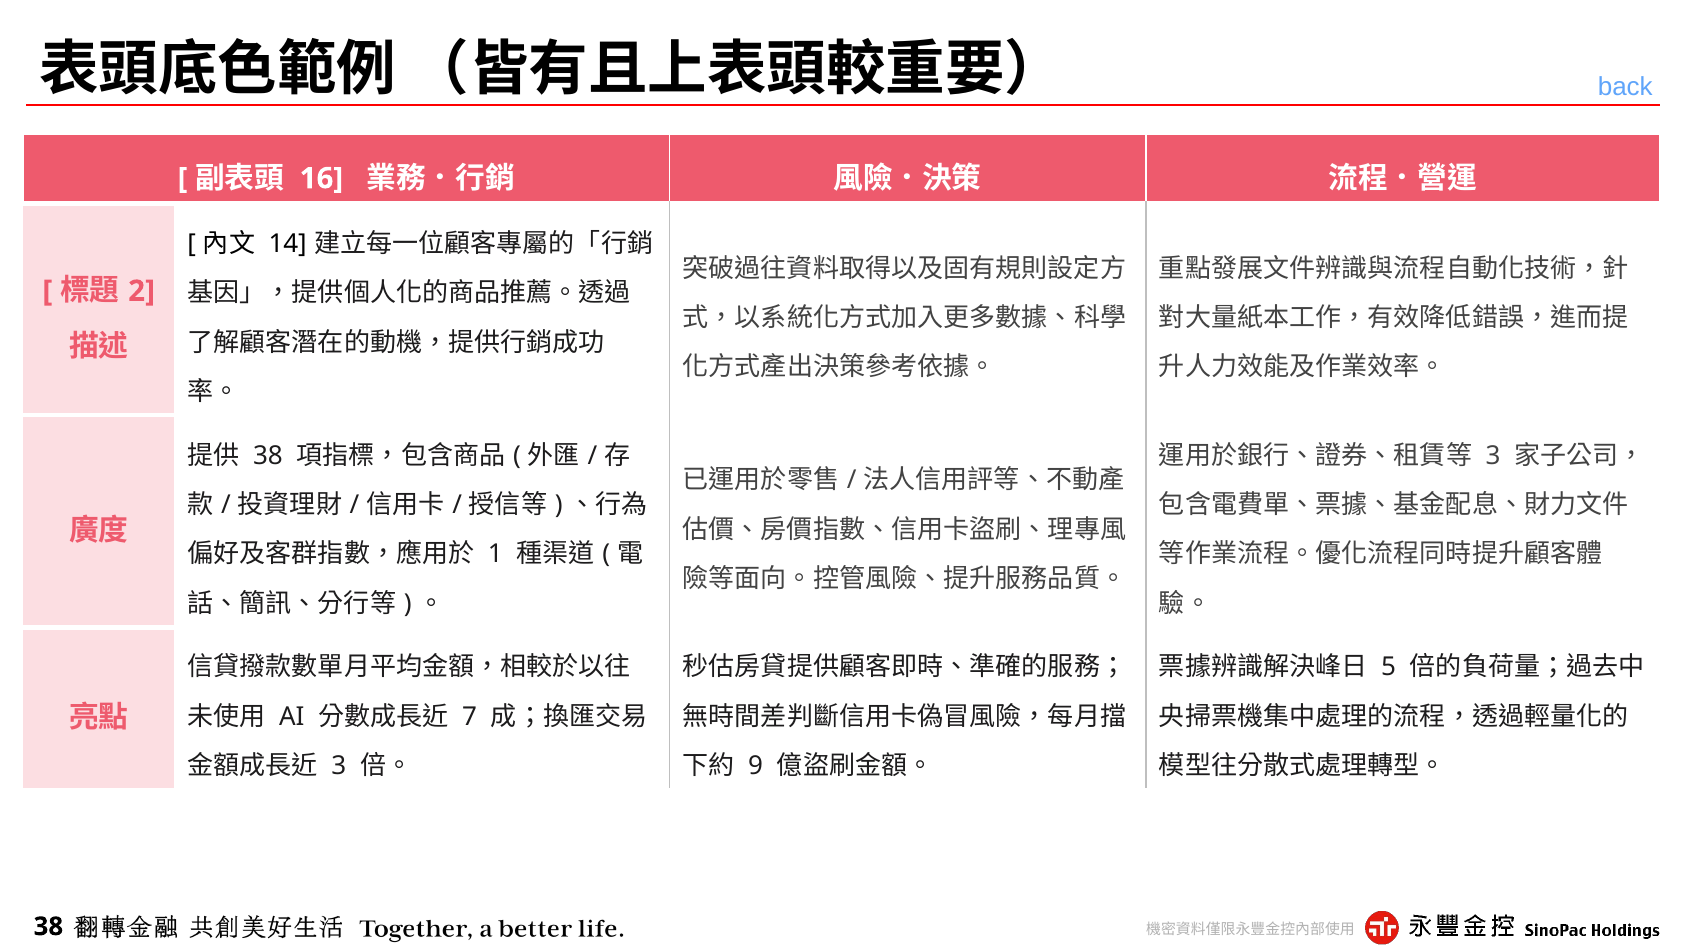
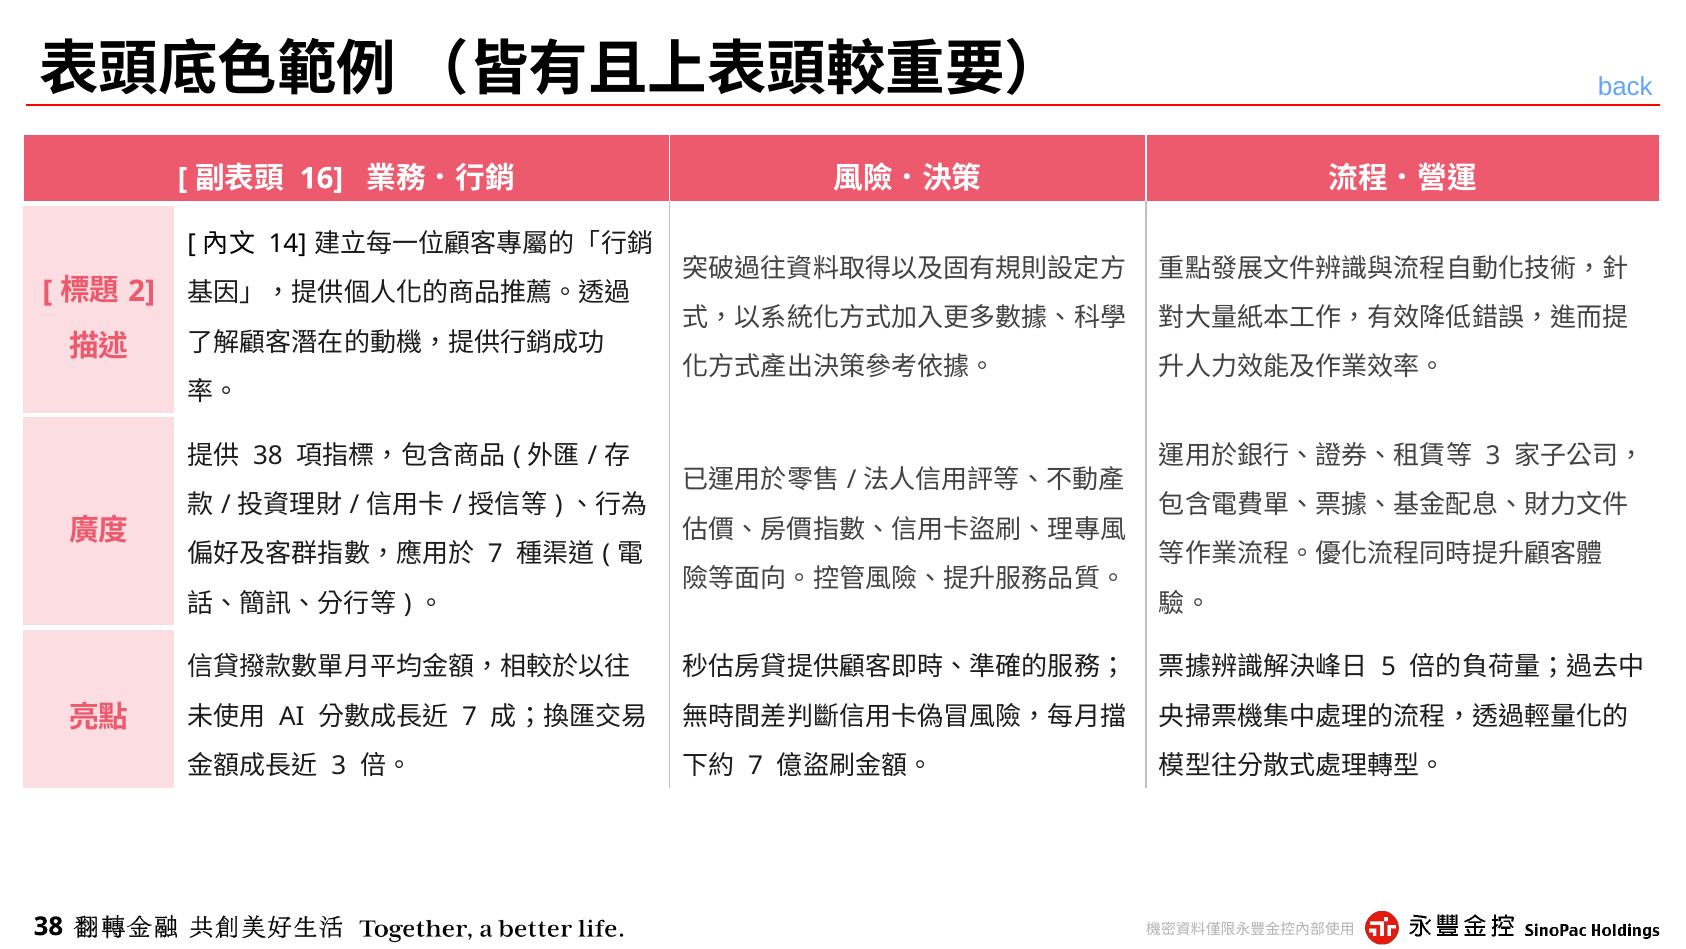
1: 1 -> 7 (495, 554)
9: 9 -> 7 (756, 765)
